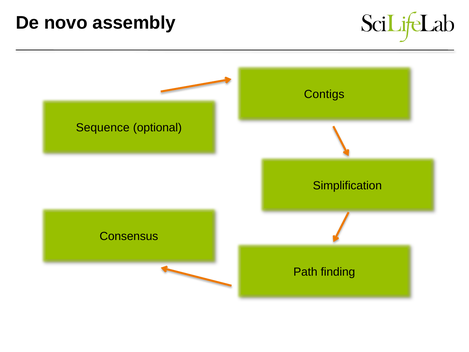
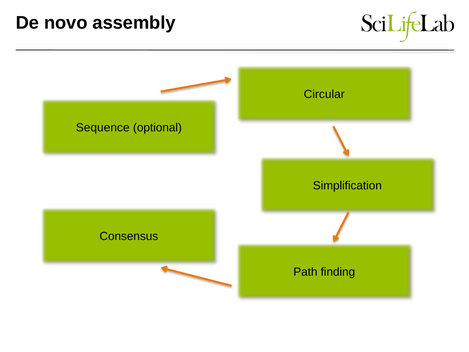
Contigs: Contigs -> Circular (324, 94)
